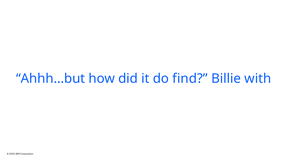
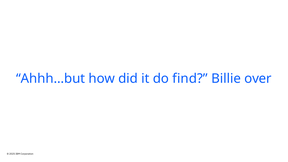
with: with -> over (258, 78)
